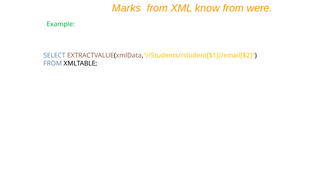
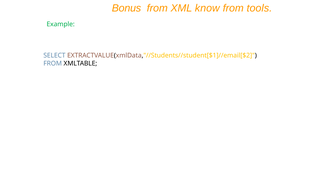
Marks: Marks -> Bonus (126, 8)
were: were -> tools (259, 8)
